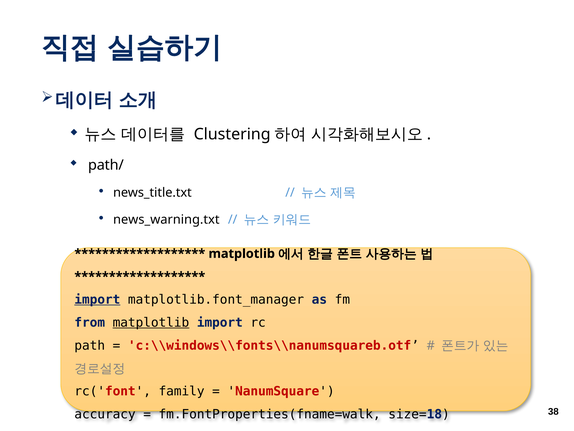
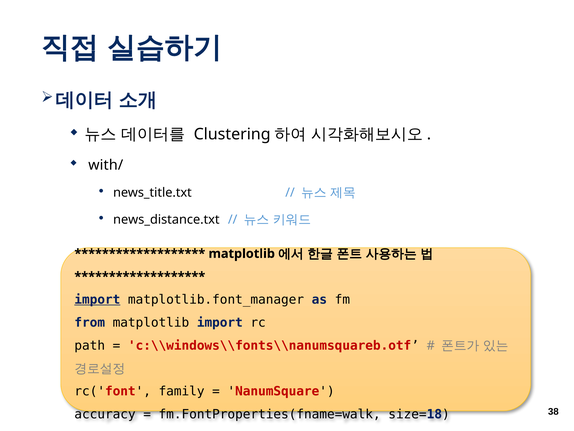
path/: path/ -> with/ (106, 165)
news_warning.txt: news_warning.txt -> news_distance.txt (166, 219)
matplotlib underline: present -> none (151, 322)
